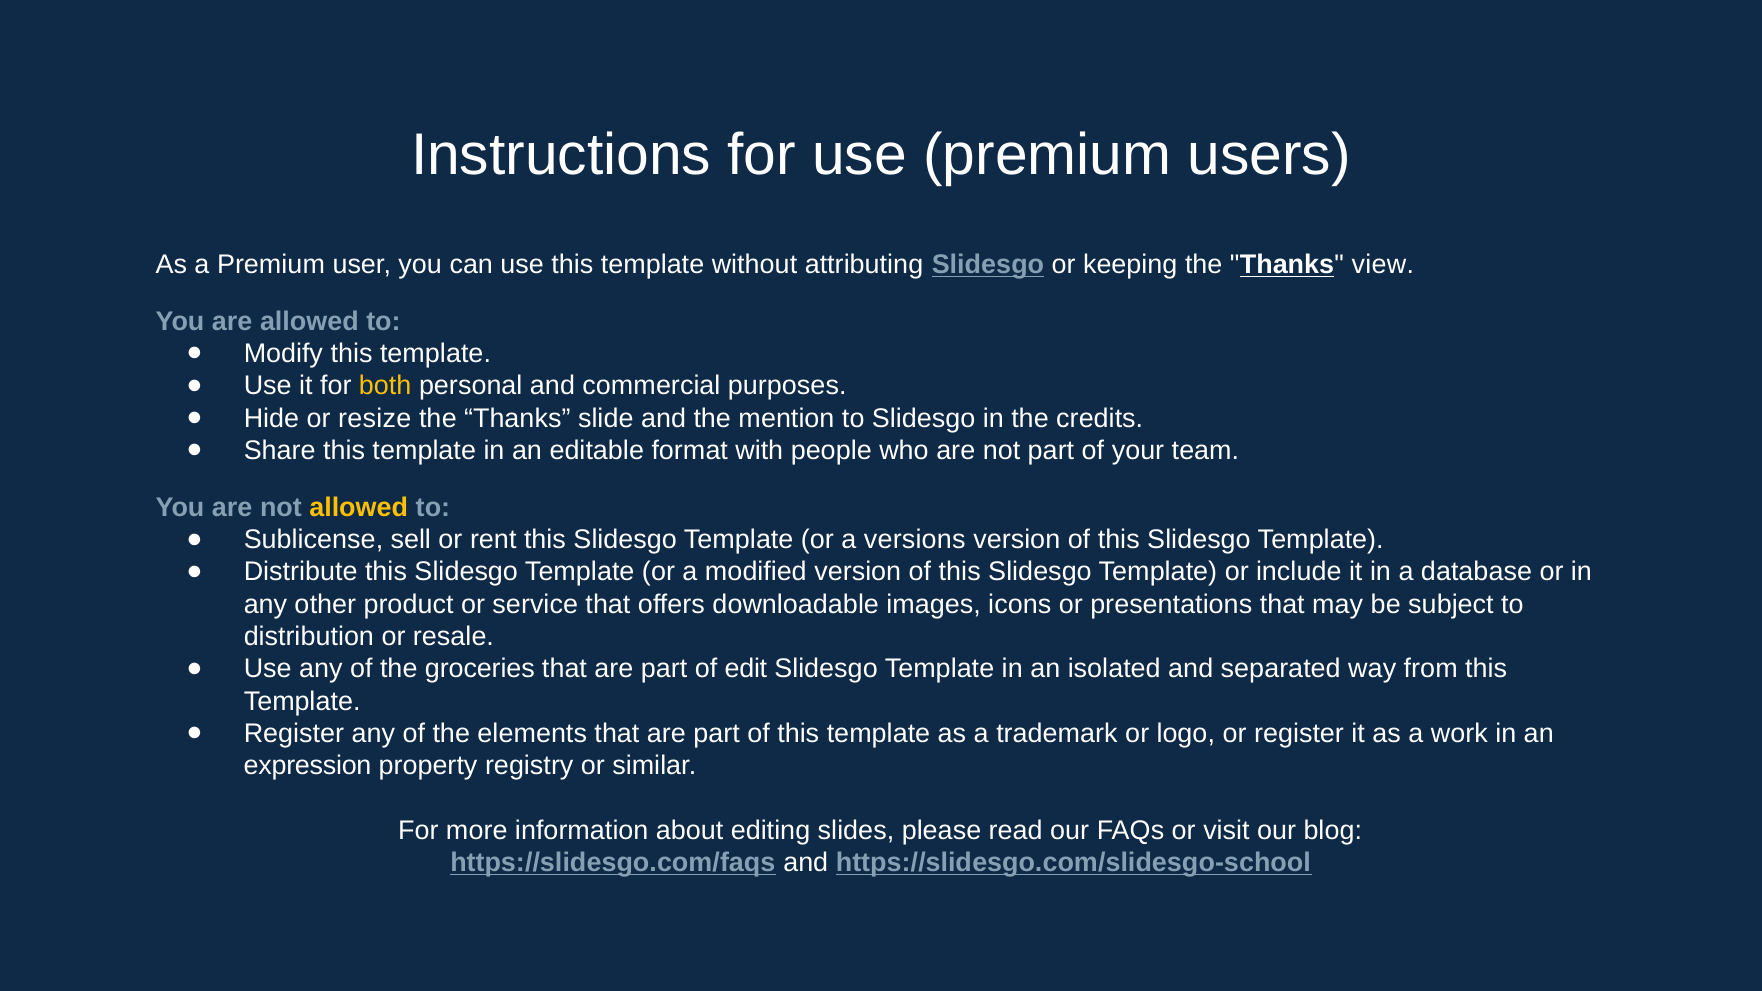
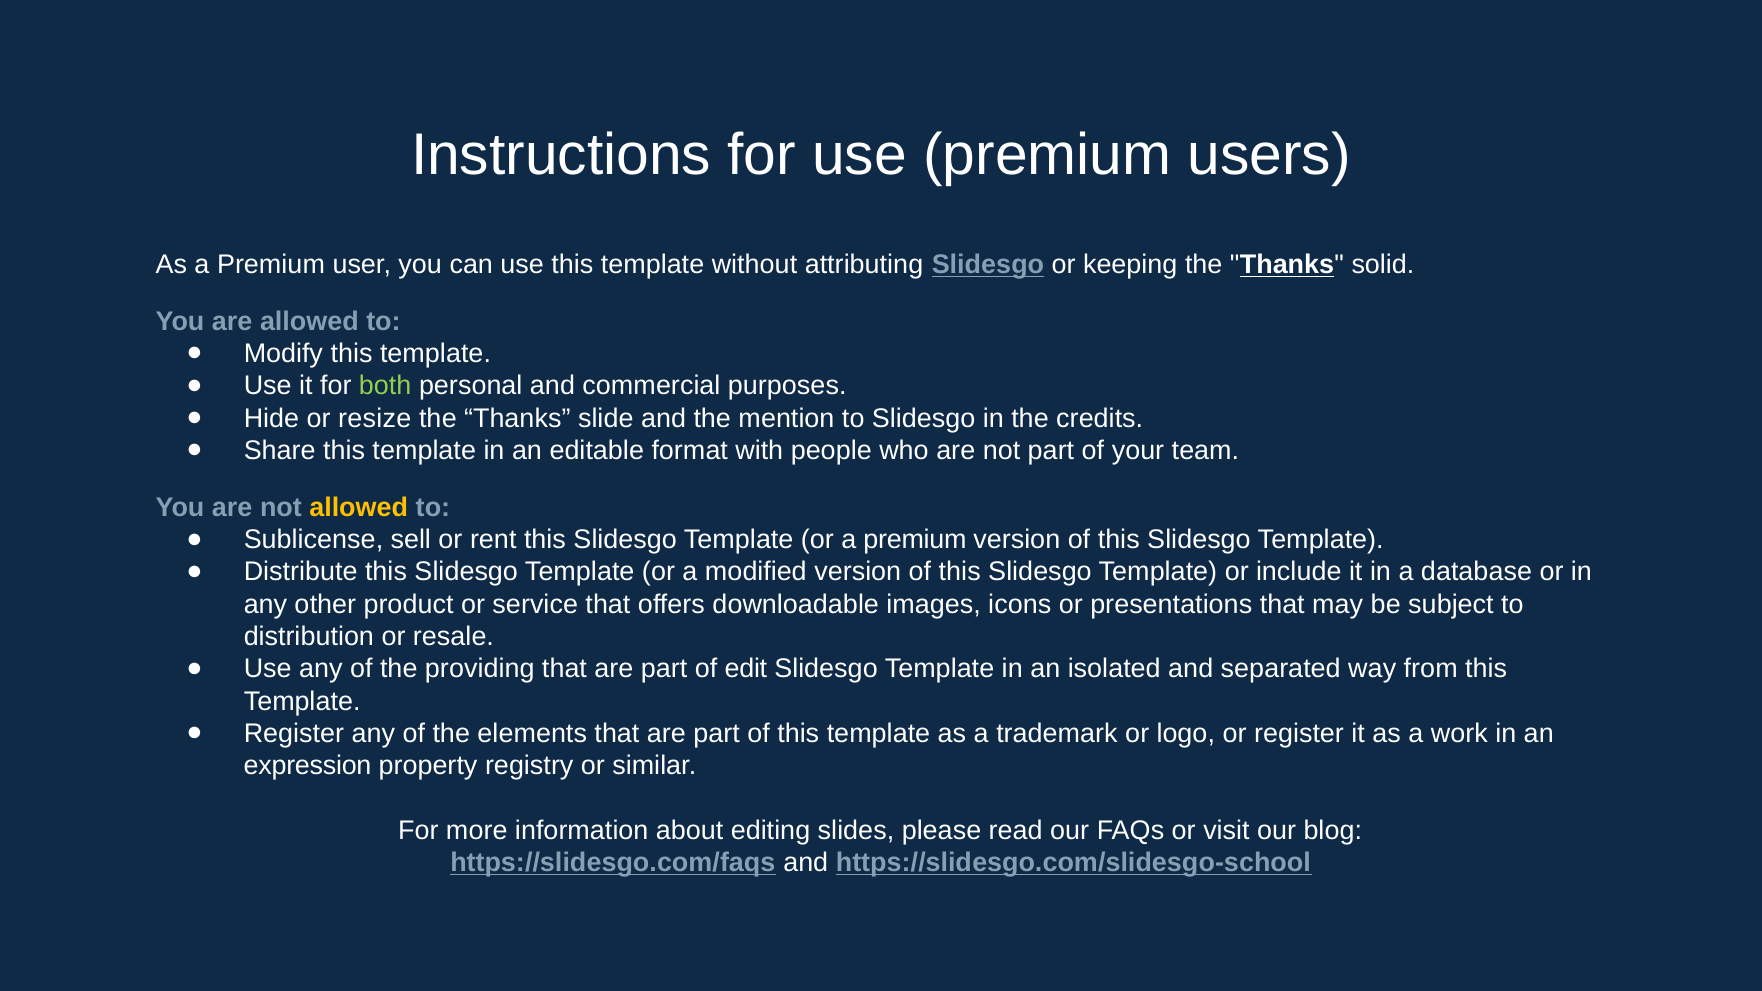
view: view -> solid (1383, 265)
both colour: yellow -> light green (385, 386)
or a versions: versions -> premium (915, 540)
groceries: groceries -> providing (480, 669)
